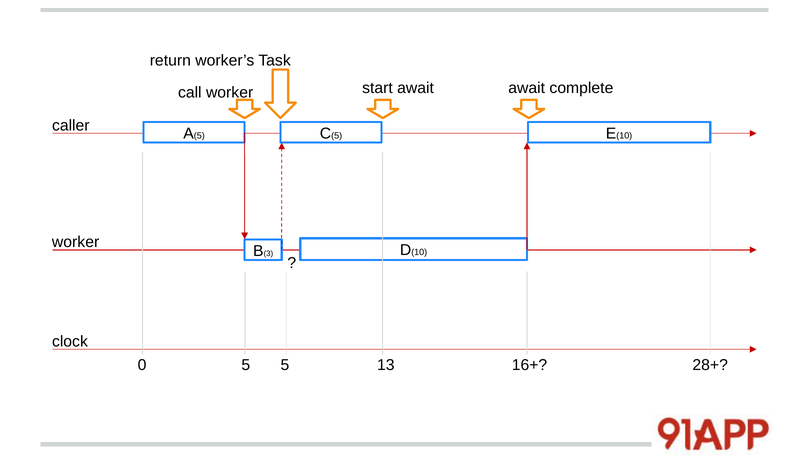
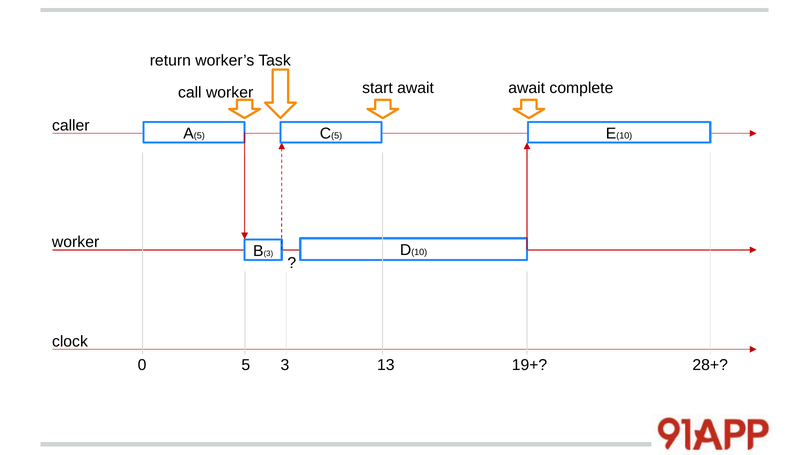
5 5: 5 -> 3 (285, 365)
16+: 16+ -> 19+ (529, 365)
